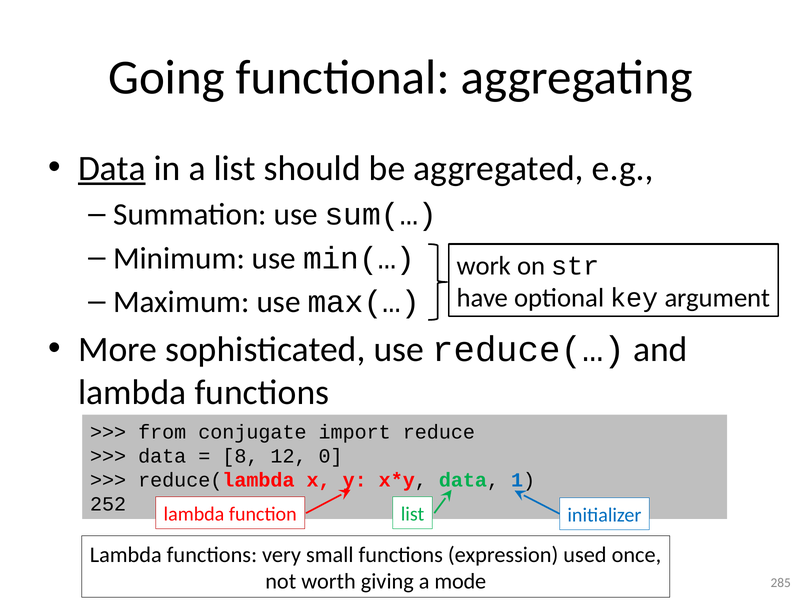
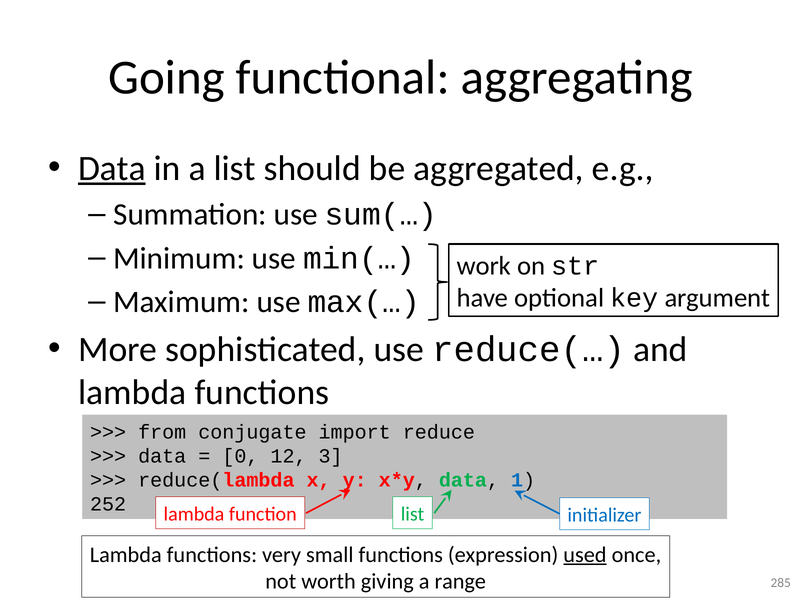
8: 8 -> 0 (240, 456)
0: 0 -> 3 (331, 456)
used underline: none -> present (585, 554)
mode: mode -> range (460, 581)
